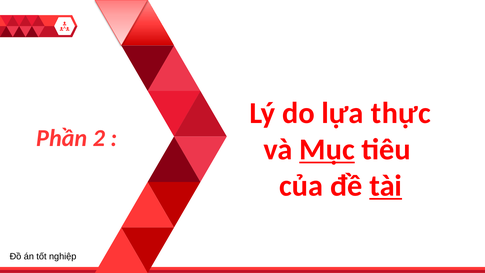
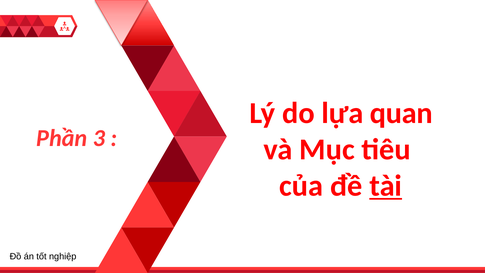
thực: thực -> quan (401, 113)
2: 2 -> 3 (99, 138)
Mục underline: present -> none (327, 149)
